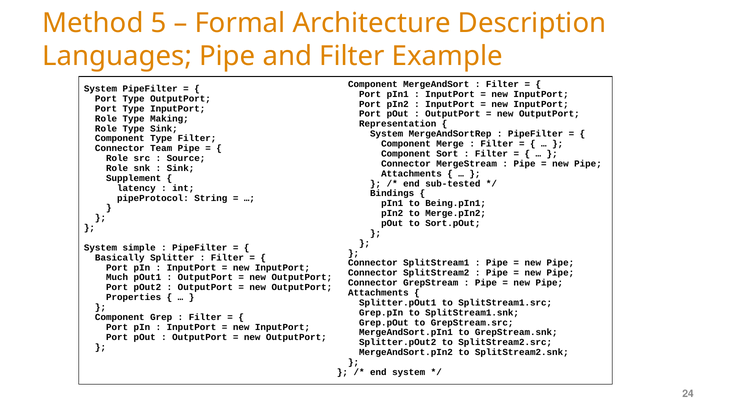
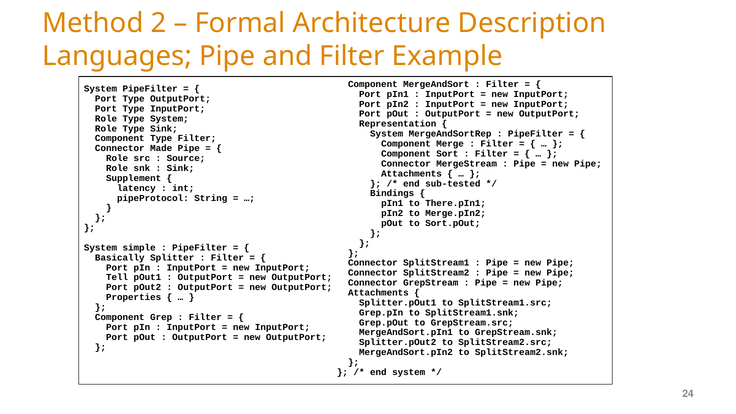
5: 5 -> 2 (159, 23)
Type Making: Making -> System (169, 119)
Team: Team -> Made (161, 148)
Being.pIn1: Being.pIn1 -> There.pIn1 (456, 203)
Much: Much -> Tell (117, 277)
